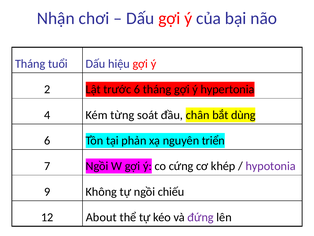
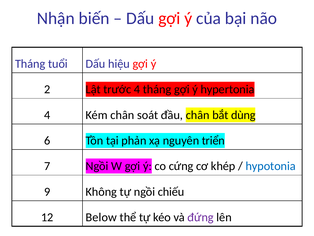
chơi: chơi -> biến (94, 18)
trước 6: 6 -> 4 (137, 89)
Kém từng: từng -> chân (122, 115)
hypotonia colour: purple -> blue (271, 166)
About: About -> Below (101, 217)
